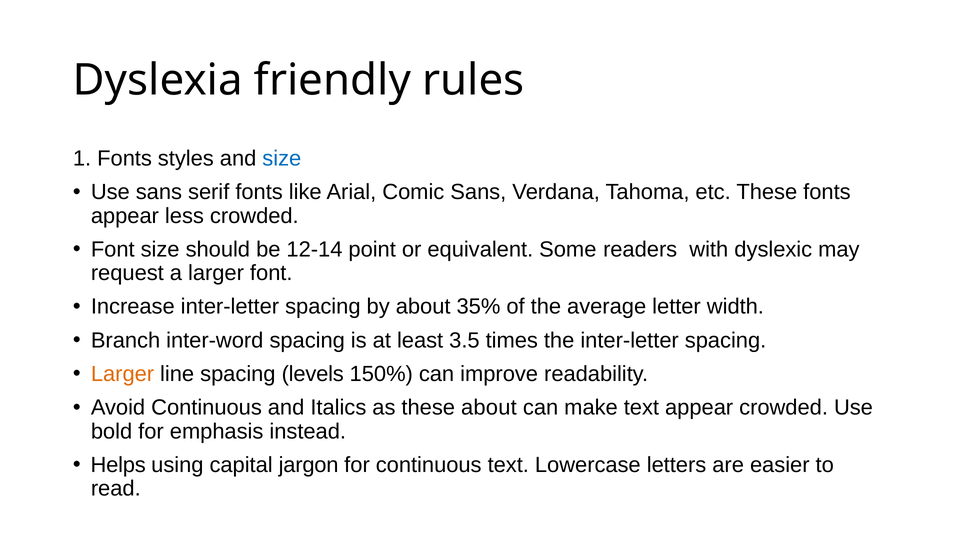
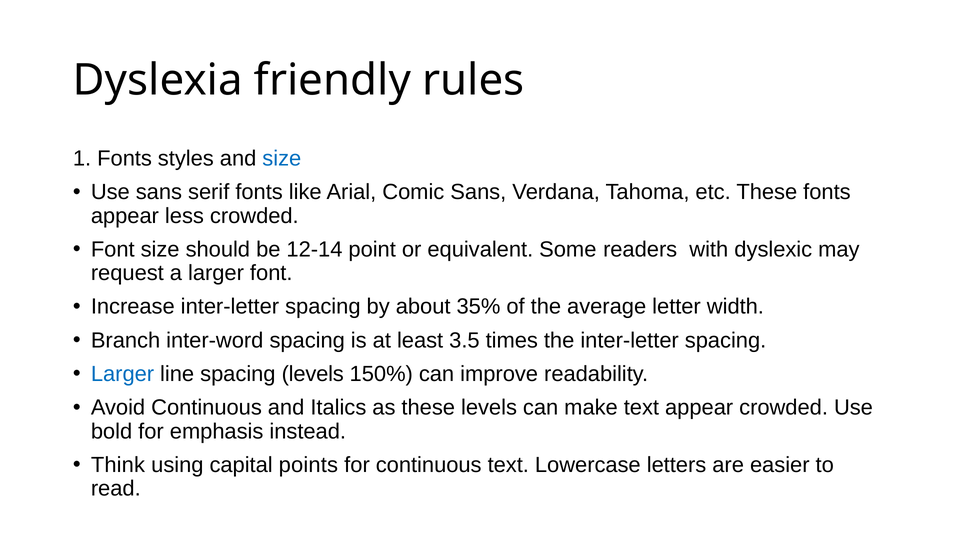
Larger colour: orange -> blue (123, 374)
these about: about -> levels (489, 408)
Helps: Helps -> Think (118, 465)
jargon: jargon -> points (308, 465)
